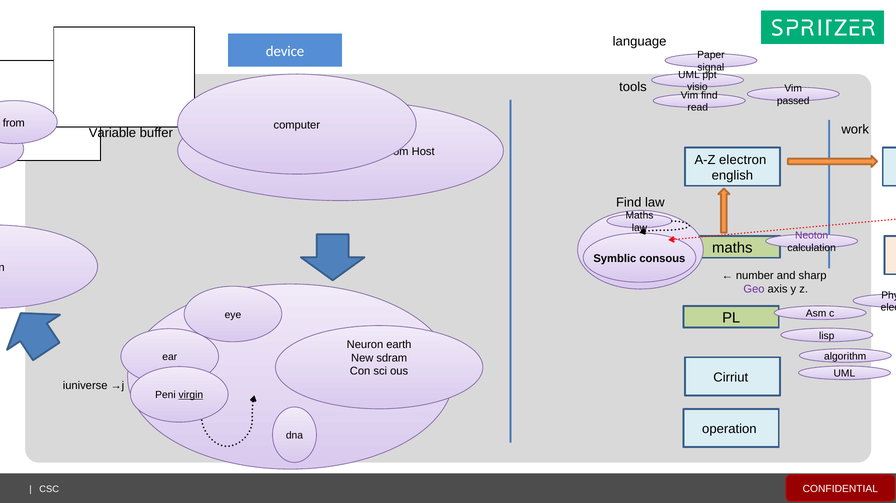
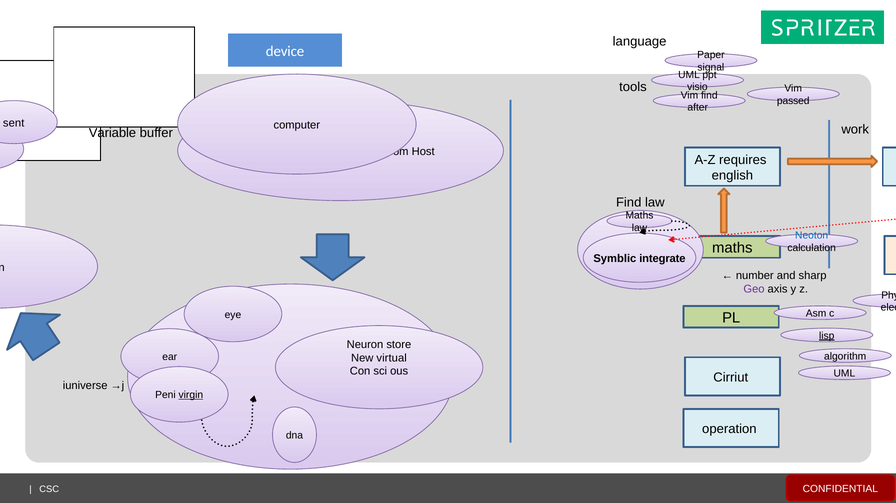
read: read -> after (698, 108)
from: from -> sent (14, 123)
A-Z electron: electron -> requires (743, 160)
Neoton colour: purple -> blue (812, 236)
consous: consous -> integrate (662, 259)
lisp underline: none -> present (827, 336)
earth: earth -> store (399, 345)
sdram: sdram -> virtual (392, 358)
